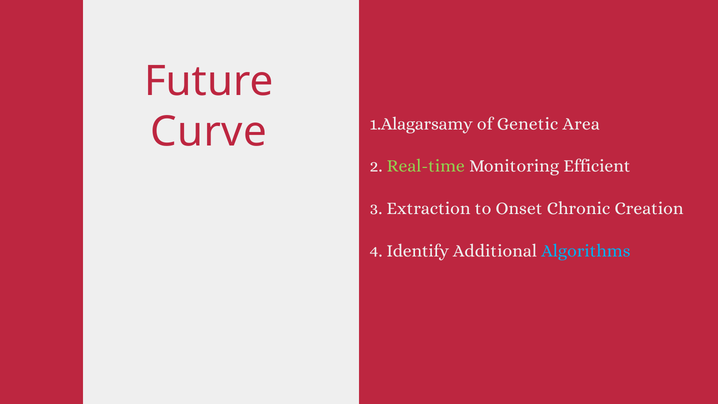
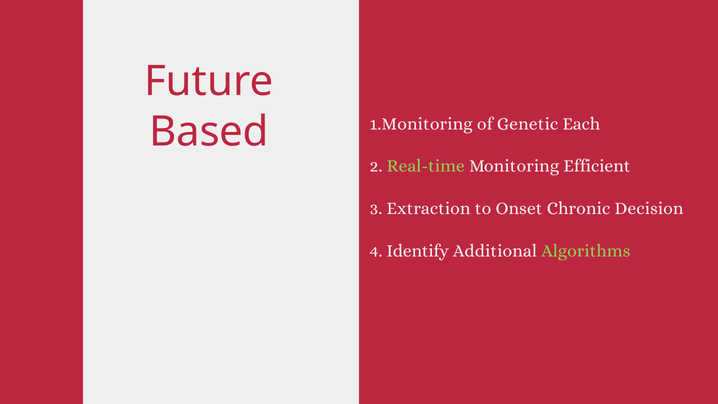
1.Alagarsamy: 1.Alagarsamy -> 1.Monitoring (421, 124)
Area: Area -> Each (581, 124)
Curve: Curve -> Based (209, 132)
Creation: Creation -> Decision (649, 208)
Algorithms colour: light blue -> light green (586, 251)
